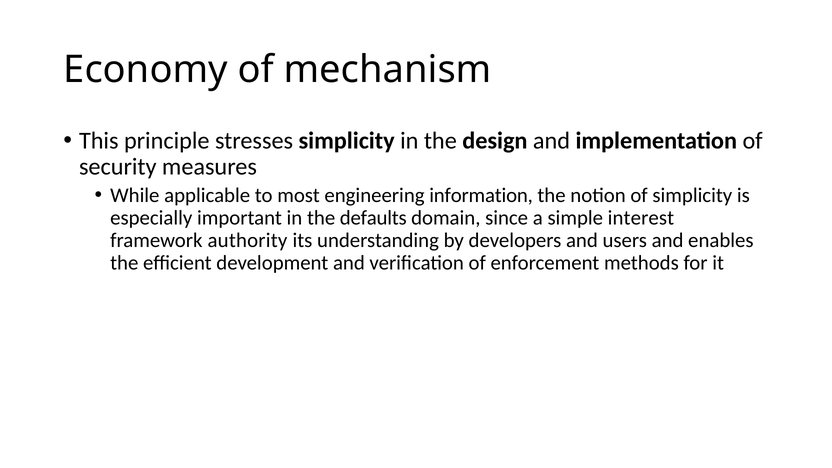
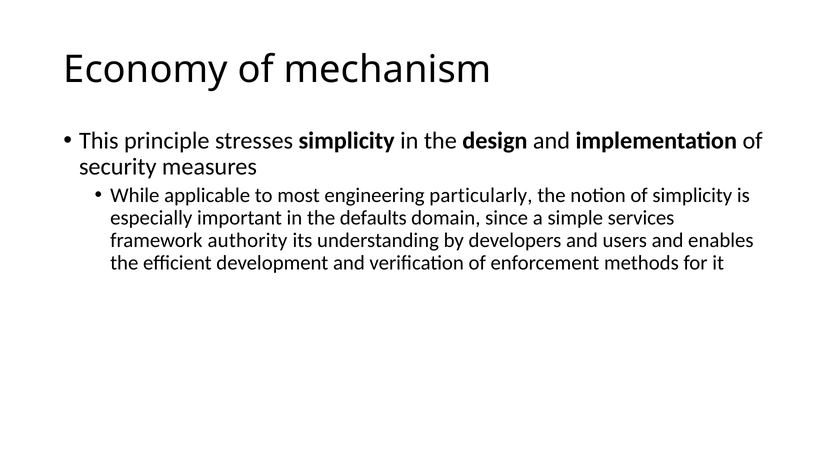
information: information -> particularly (481, 195)
interest: interest -> services (641, 218)
